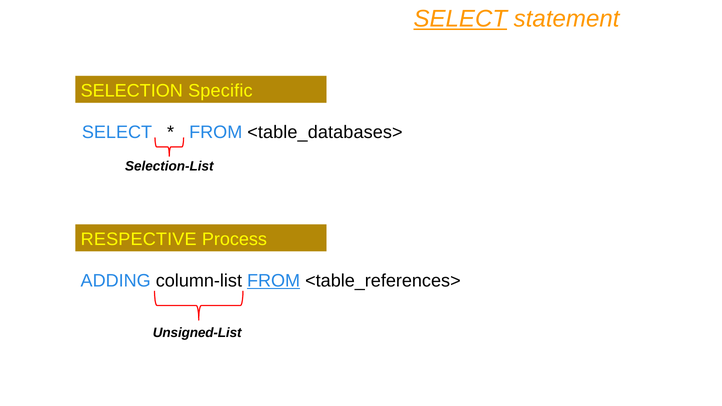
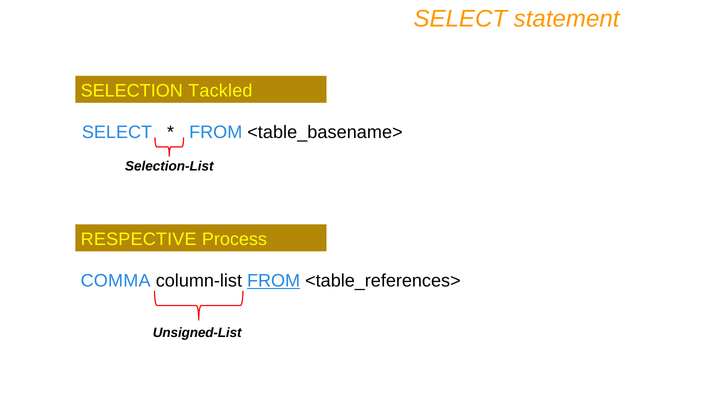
SELECT underline: present -> none (460, 19)
Specific: Specific -> Tackled (220, 91)
<table_databases>: <table_databases> -> <table_basename> (325, 132)
ADDING: ADDING -> COMMA (116, 281)
